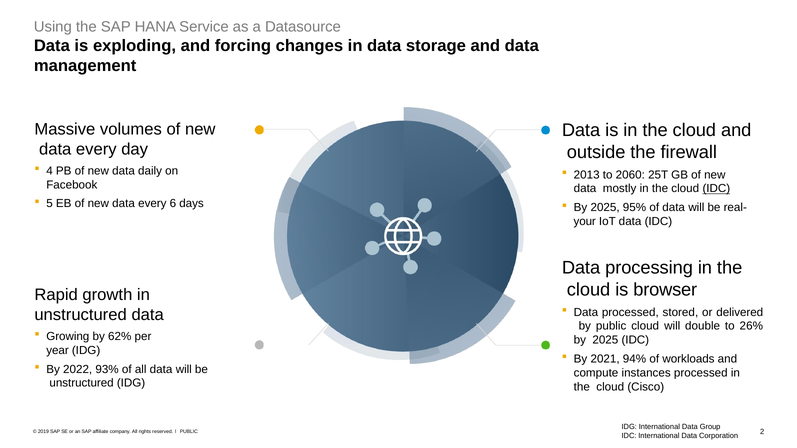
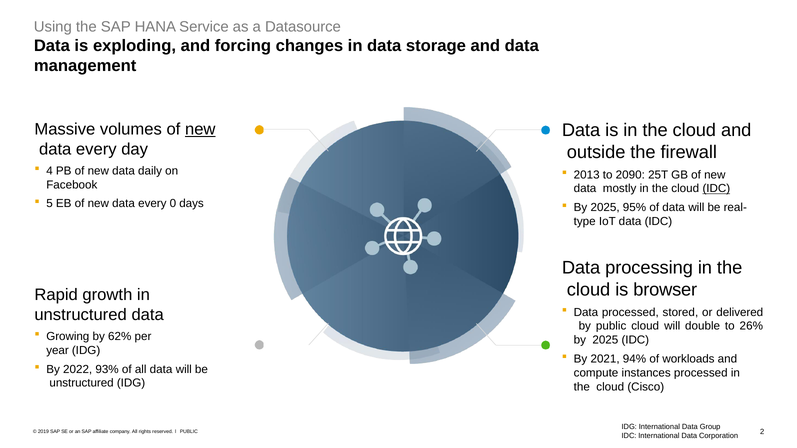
new underline: none -> present (200, 129)
2060: 2060 -> 2090 (630, 175)
6: 6 -> 0 (173, 204)
your: your -> type (585, 222)
